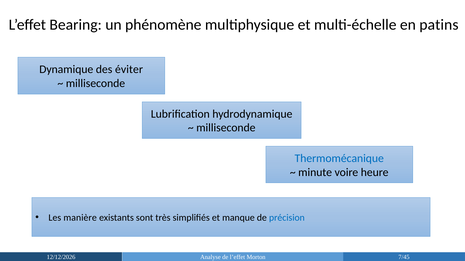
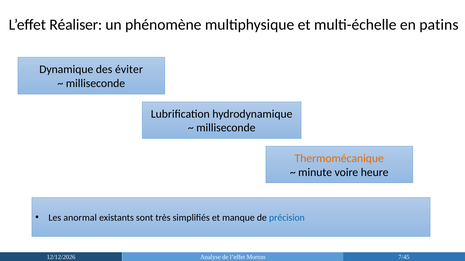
Bearing: Bearing -> Réaliser (76, 25)
Thermomécanique colour: blue -> orange (339, 159)
manière: manière -> anormal (80, 218)
